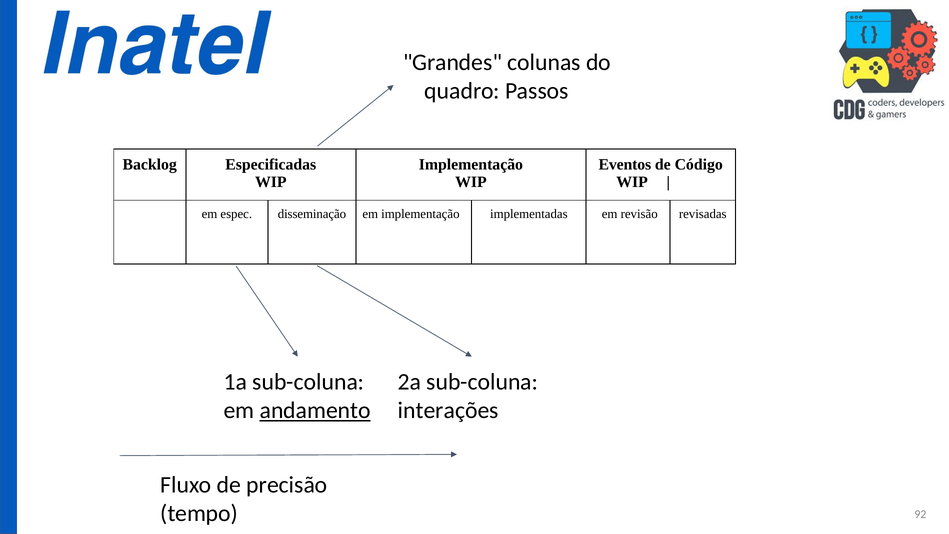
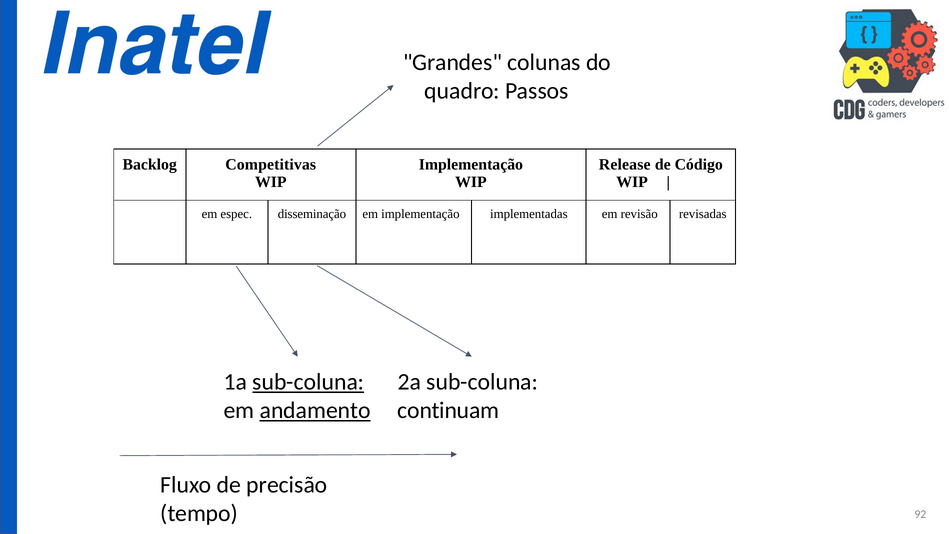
Especificadas: Especificadas -> Competitivas (271, 164)
Eventos: Eventos -> Release (625, 164)
sub-coluna underline: none -> present (308, 382)
interações: interações -> continuam (448, 410)
